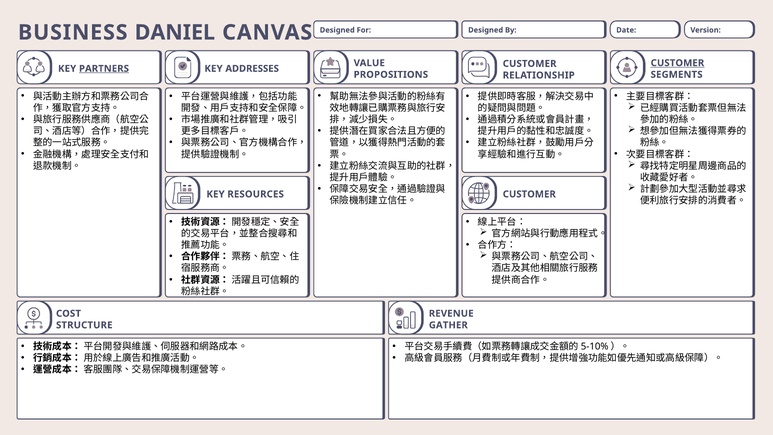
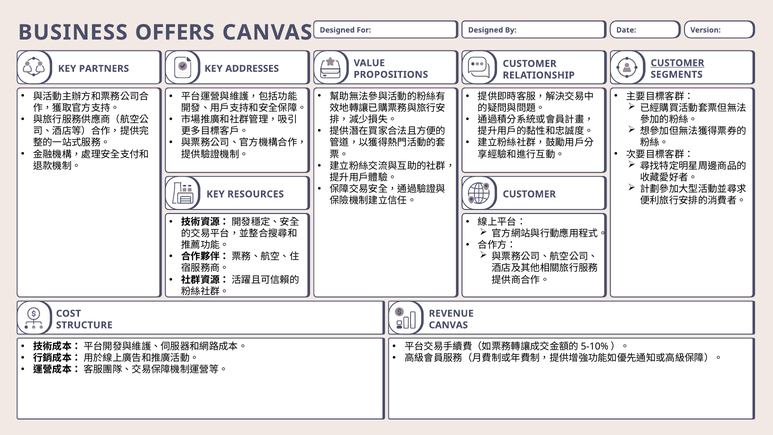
DANIEL: DANIEL -> OFFERS (175, 32)
PARTNERS underline: present -> none (104, 69)
GATHER: GATHER -> CANVAS (448, 325)
